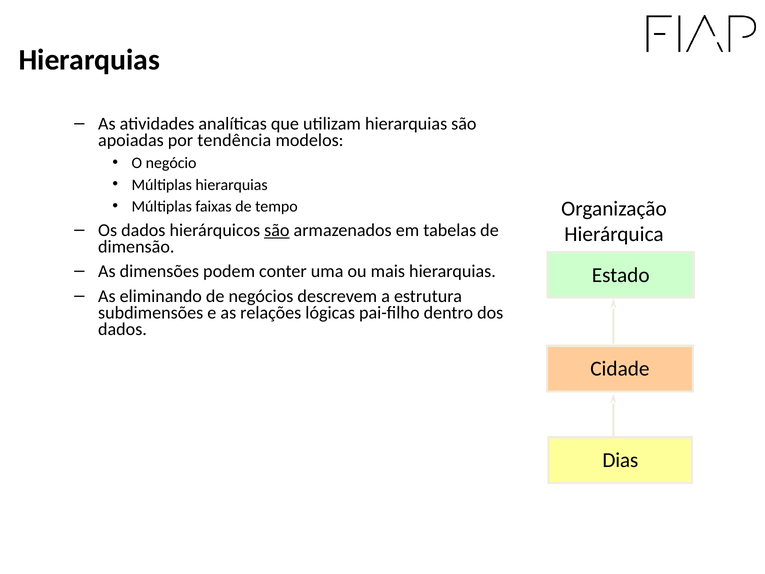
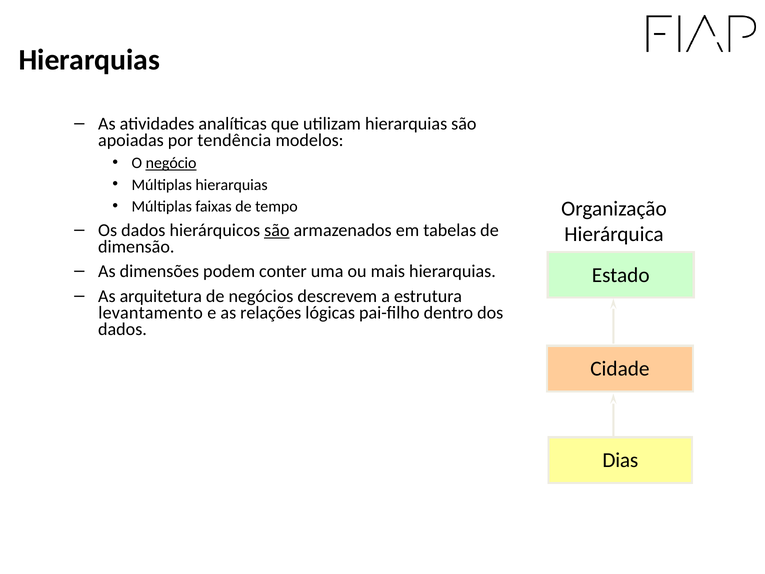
negócio underline: none -> present (171, 163)
eliminando: eliminando -> arquitetura (161, 296)
subdimensões: subdimensões -> levantamento (151, 313)
